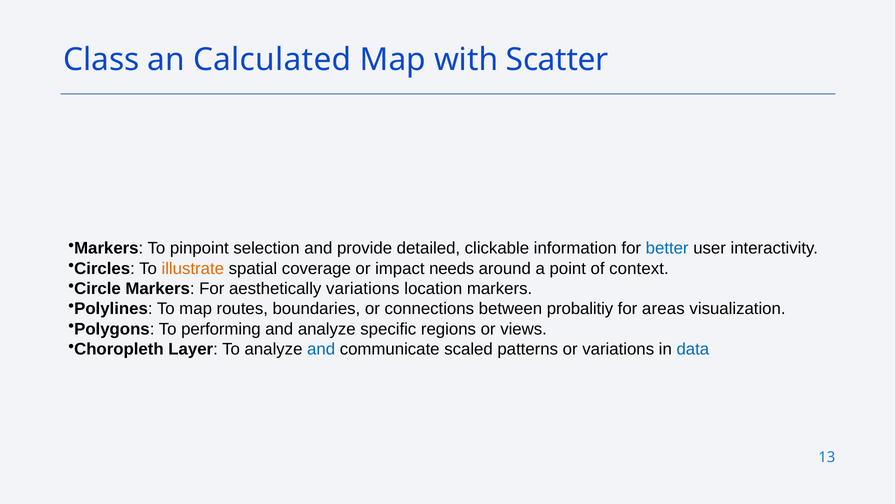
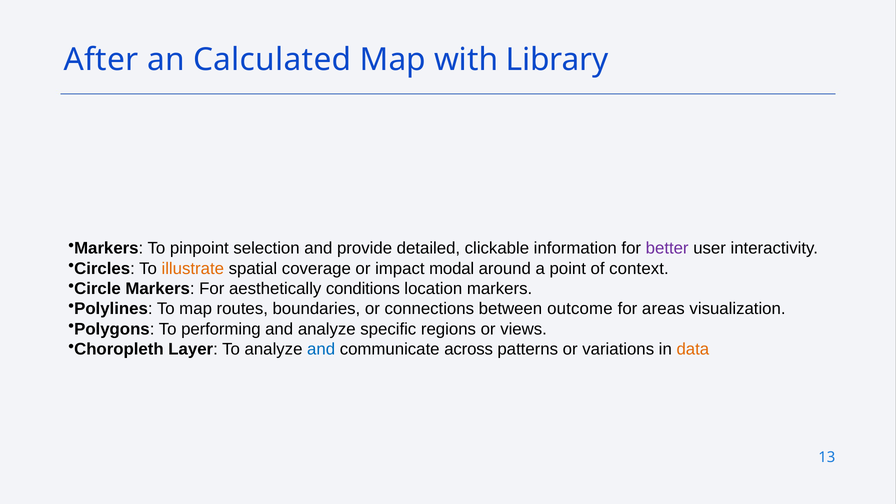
Class: Class -> After (101, 60)
Scatter: Scatter -> Library (557, 60)
better colour: blue -> purple (667, 248)
needs: needs -> modal (452, 269)
aesthetically variations: variations -> conditions (363, 289)
probalitiy: probalitiy -> outcome (580, 309)
scaled: scaled -> across (469, 349)
data colour: blue -> orange (693, 349)
